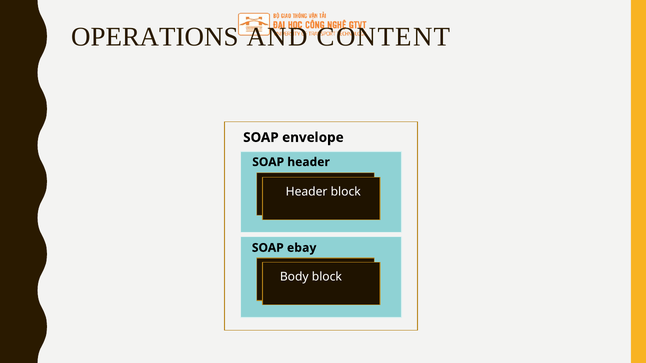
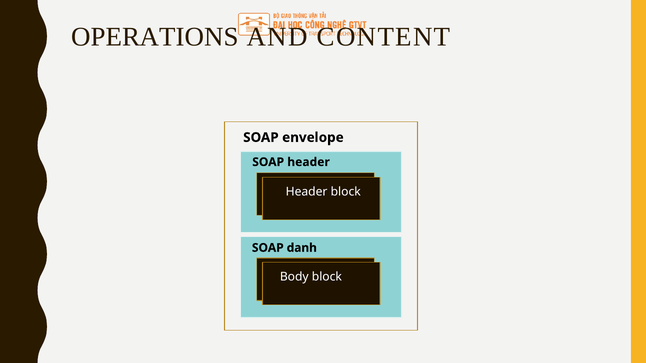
ebay: ebay -> danh (302, 248)
